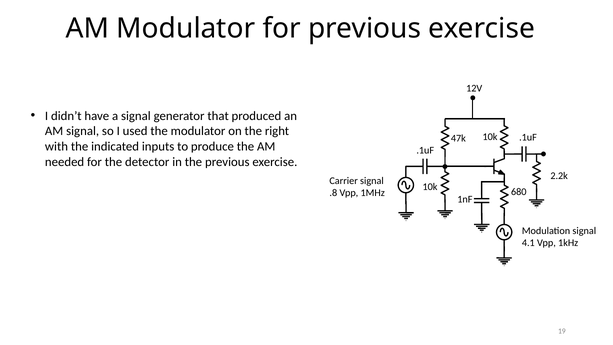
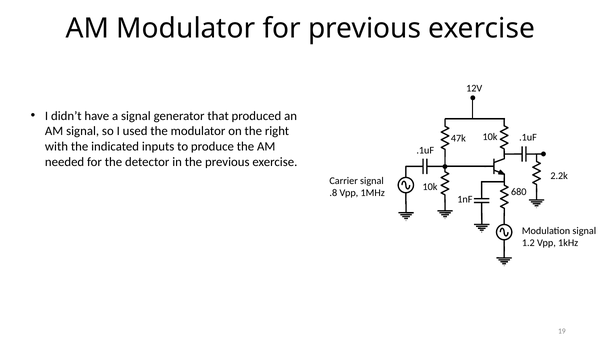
4.1: 4.1 -> 1.2 (528, 243)
